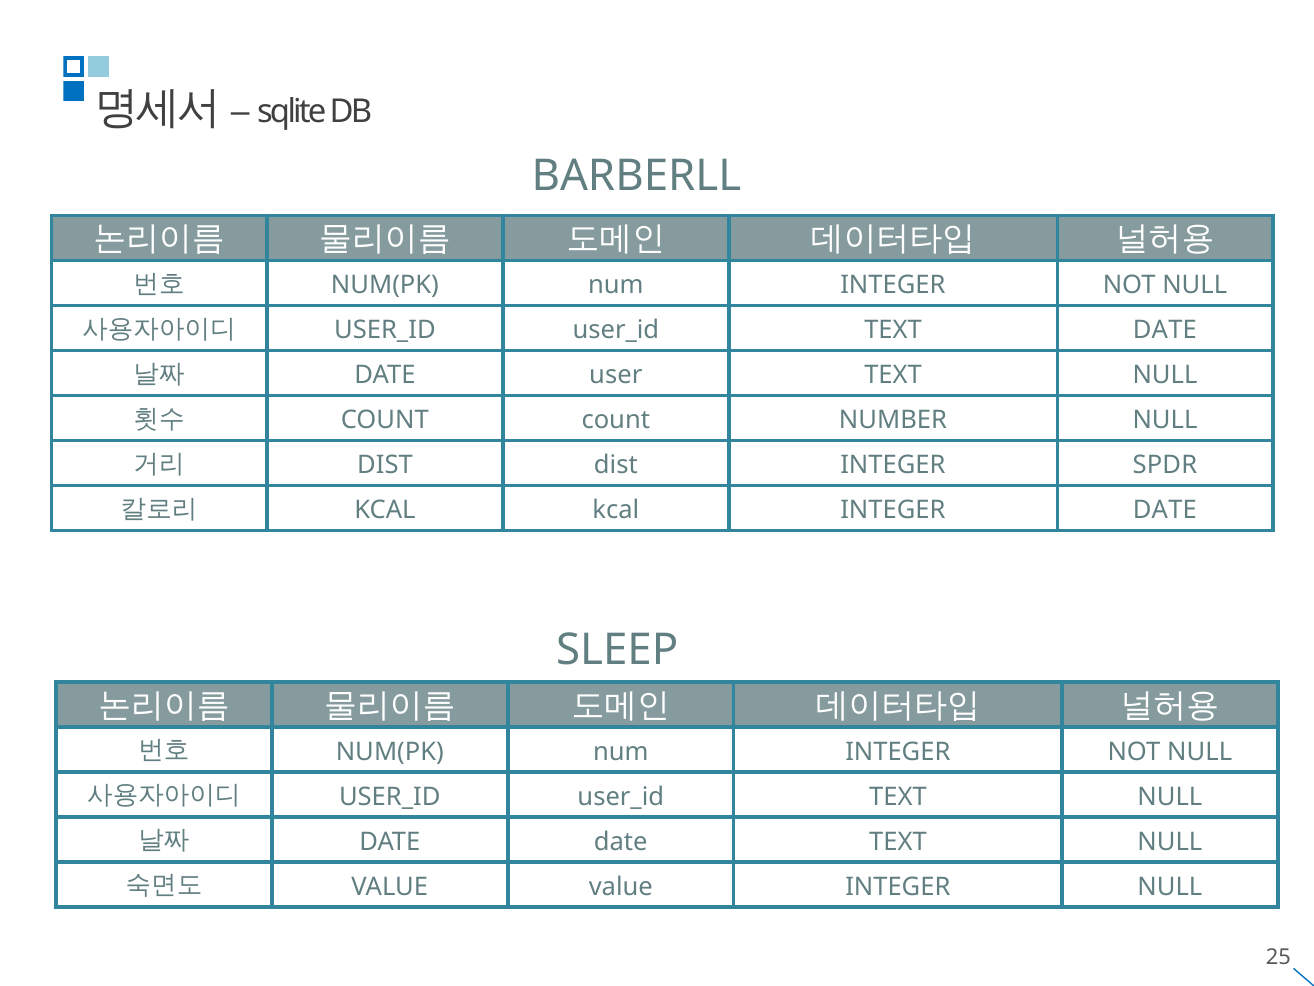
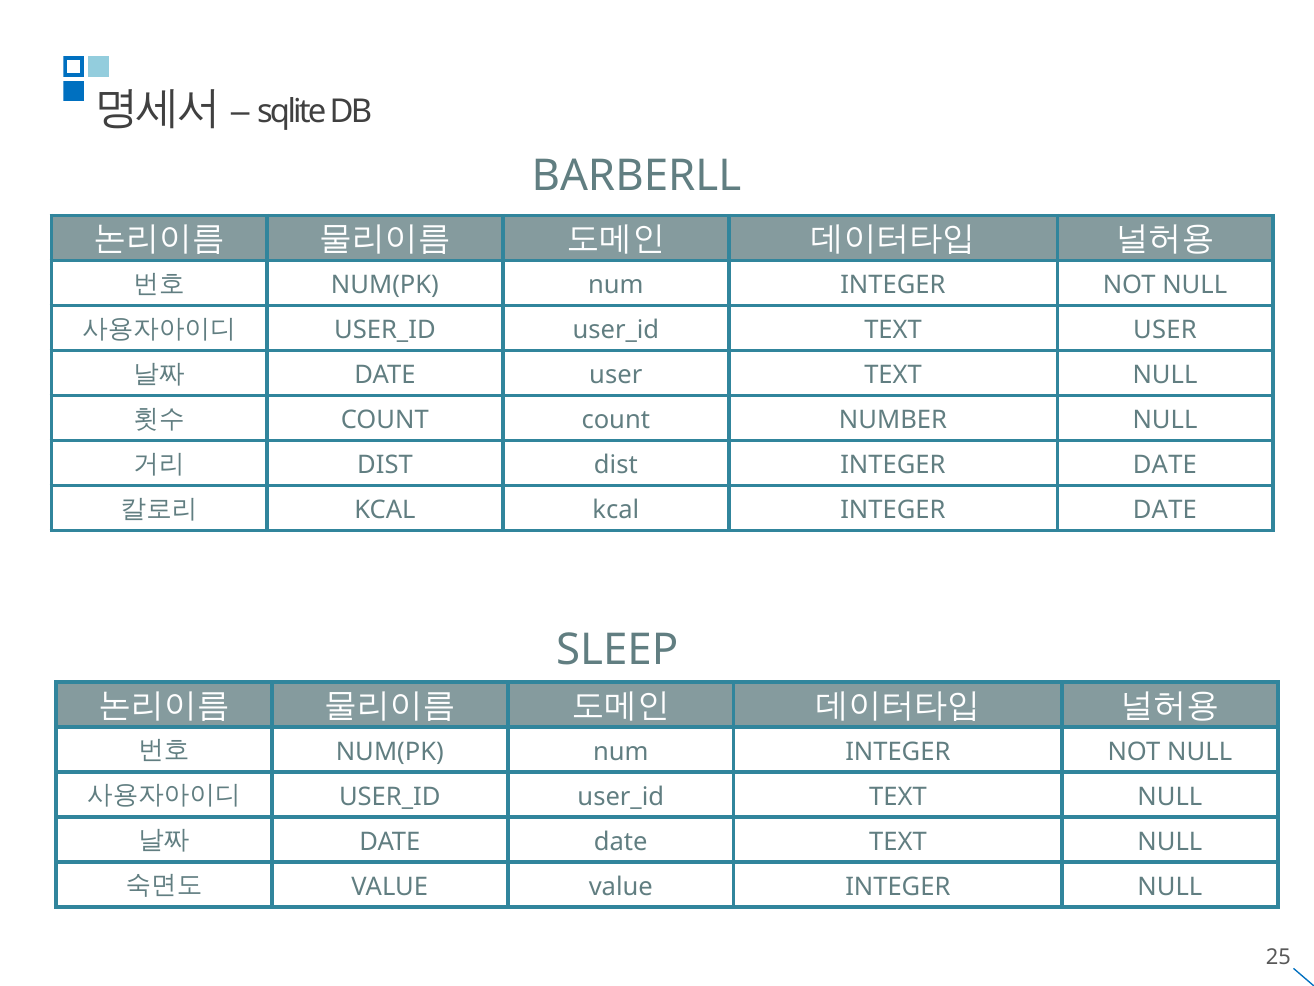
TEXT DATE: DATE -> USER (1165, 330)
dist INTEGER SPDR: SPDR -> DATE (1165, 465)
